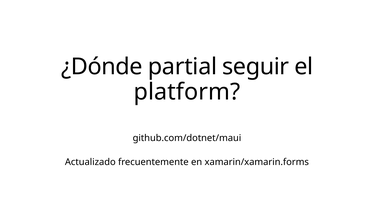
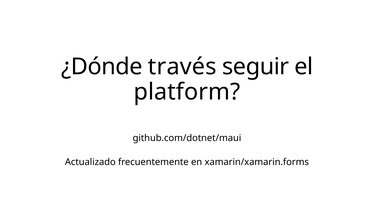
partial: partial -> través (182, 67)
